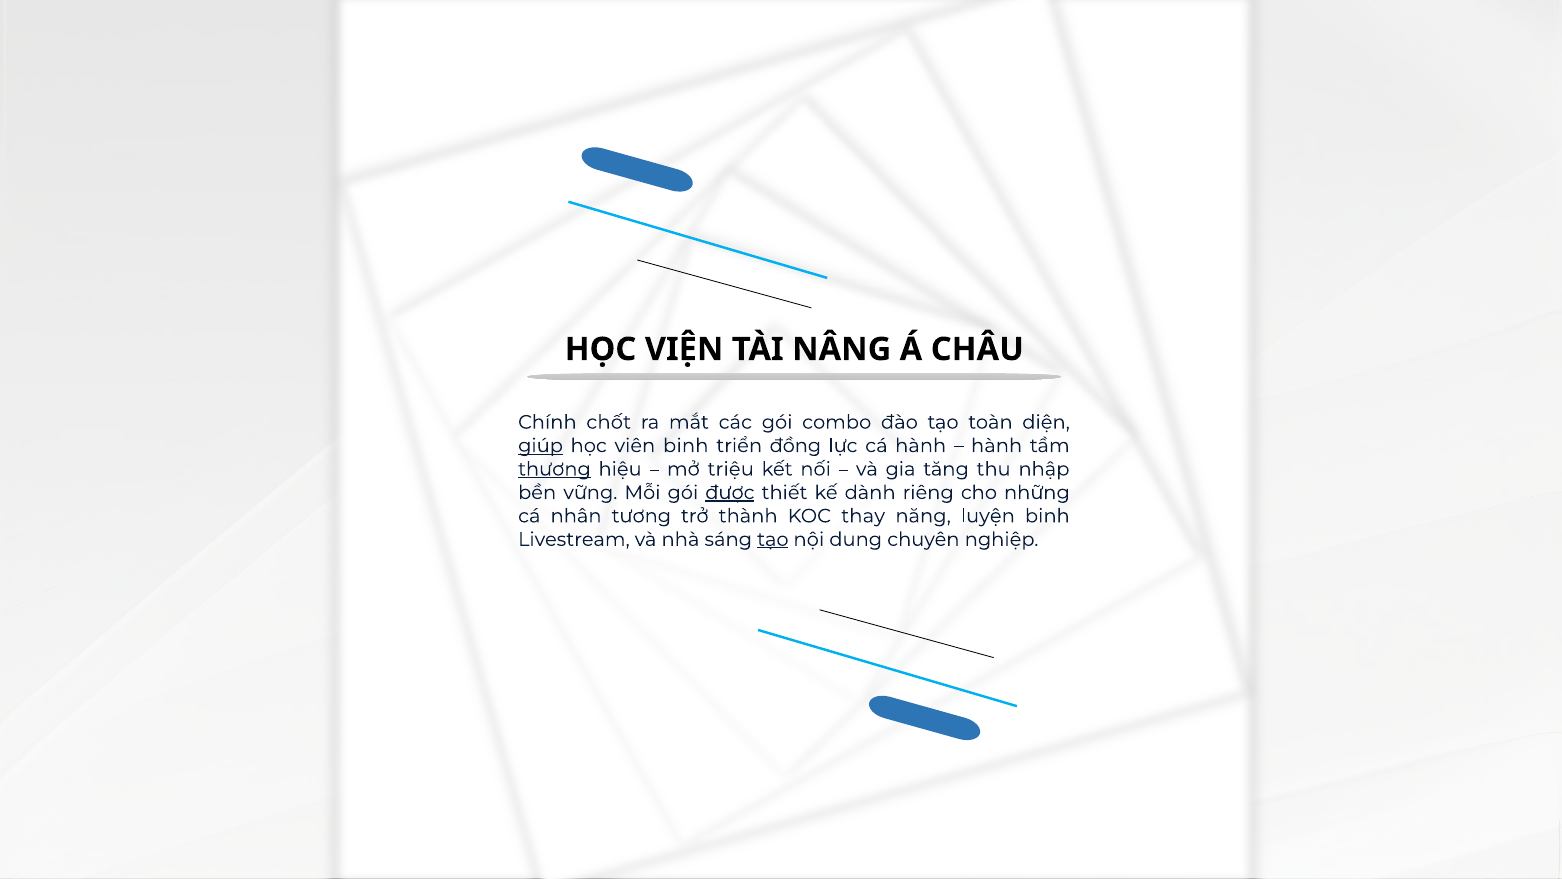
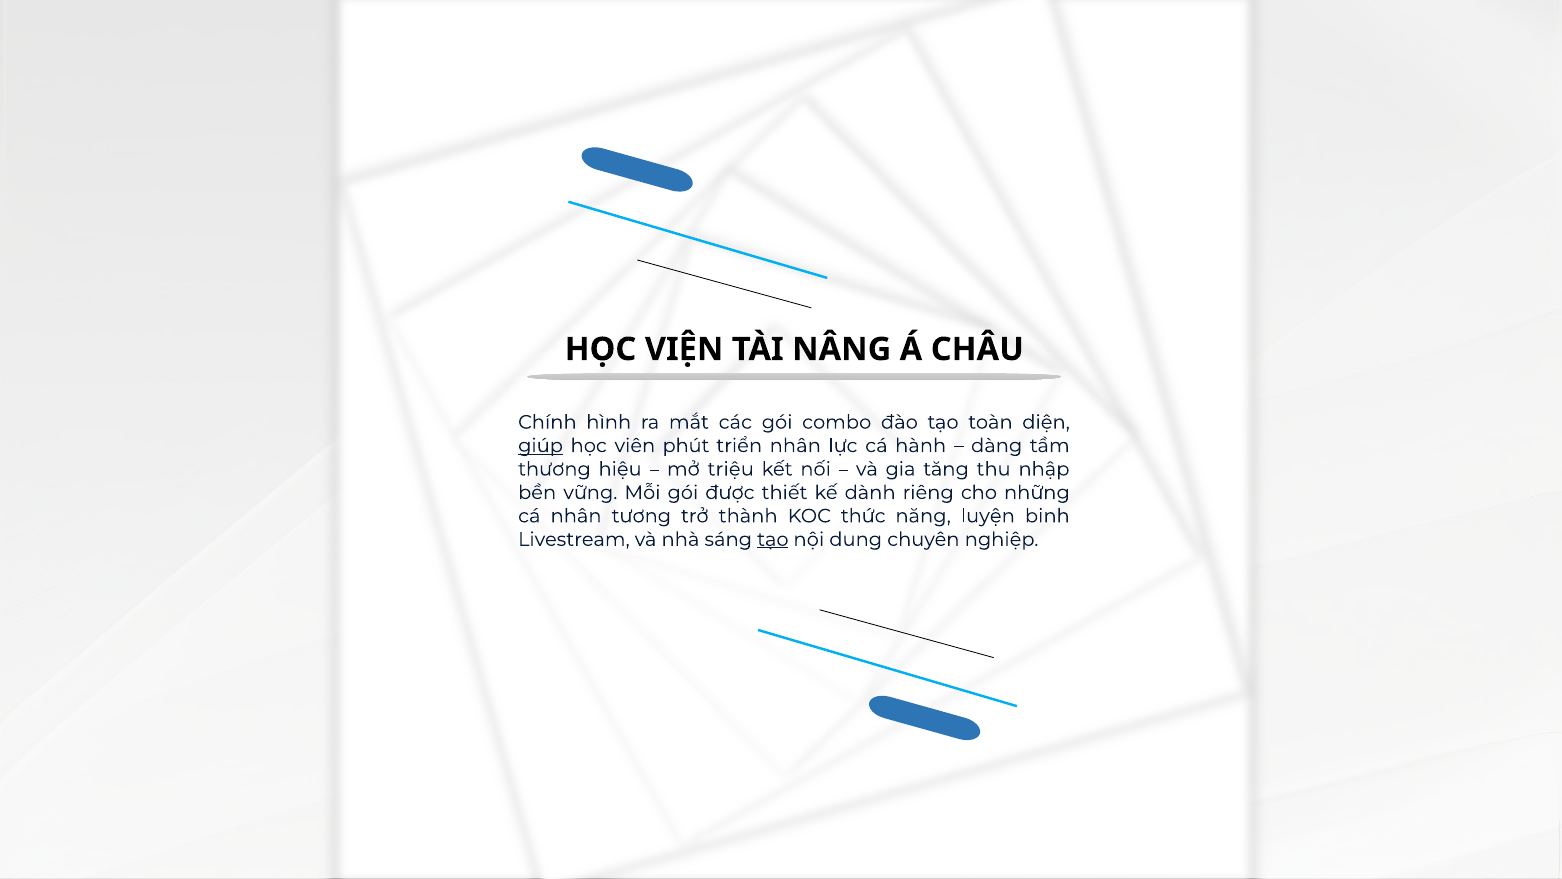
chốt: chốt -> hình (609, 422)
viên binh: binh -> phút (686, 446)
triển đồng: đồng -> nhân (795, 446)
hành: hành -> dàng (997, 446)
thương underline: present -> none (554, 469)
được underline: present -> none (730, 492)
thay: thay -> thức (863, 516)
